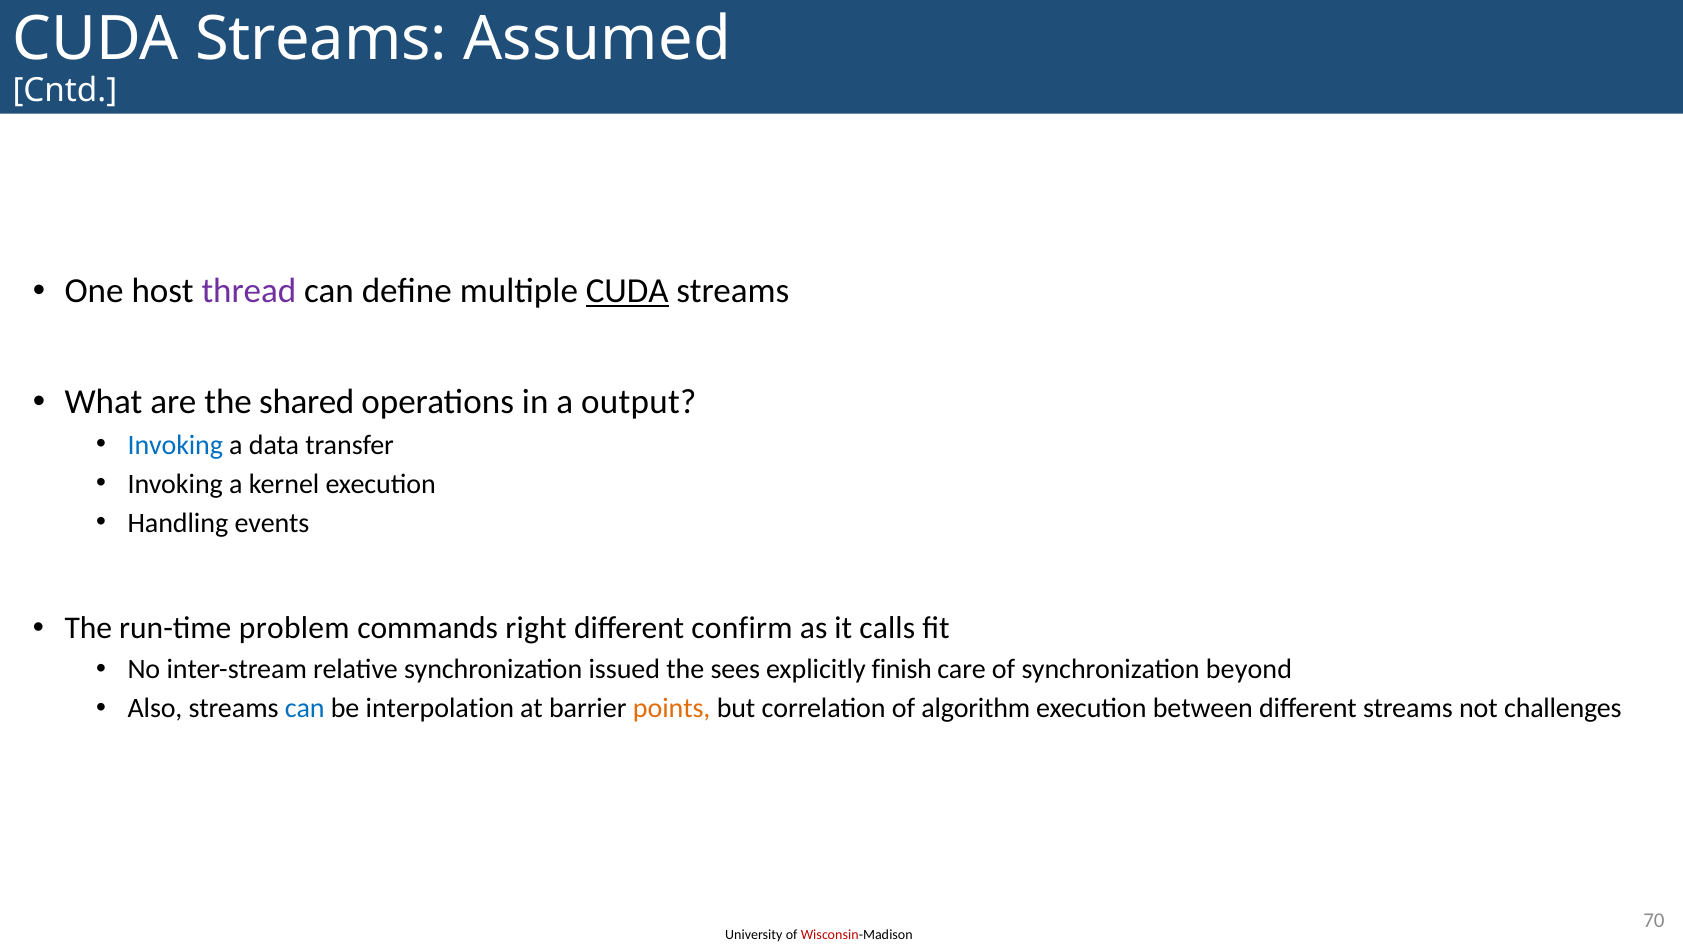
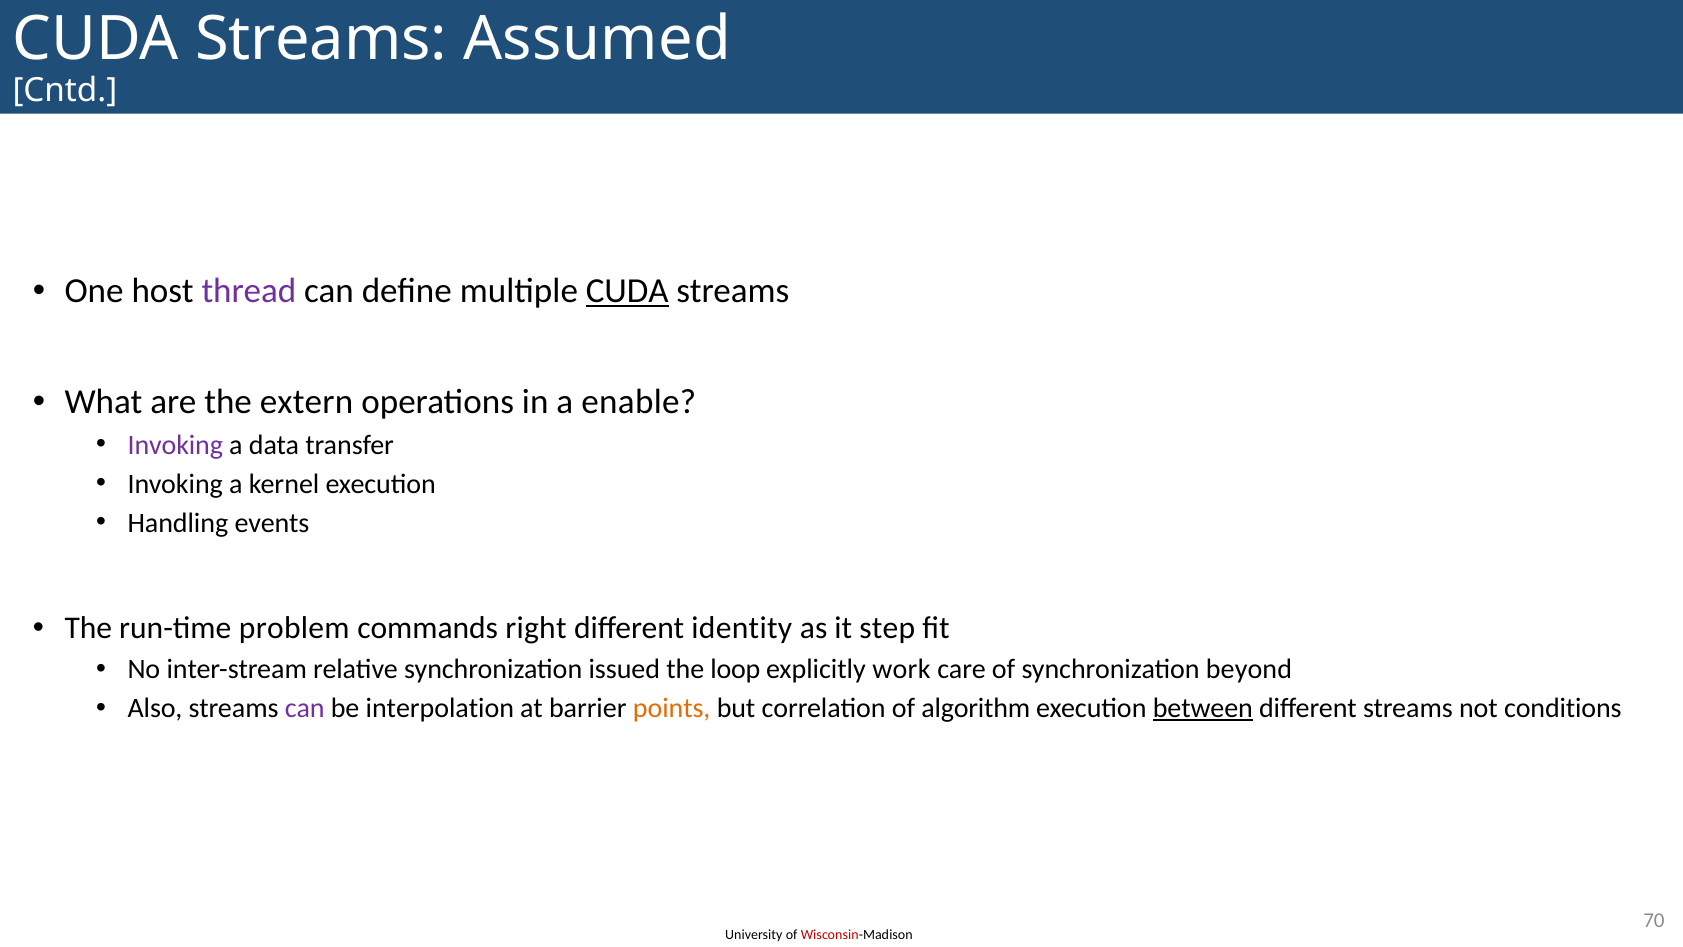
shared: shared -> extern (306, 402)
output: output -> enable (639, 402)
Invoking colour: blue -> purple (175, 445)
confirm: confirm -> identity (742, 628)
calls: calls -> step (887, 628)
sees: sees -> loop (735, 669)
finish: finish -> work (901, 669)
can colour: blue -> purple (305, 708)
between underline: none -> present (1203, 708)
challenges: challenges -> conditions (1563, 708)
